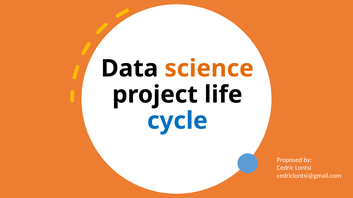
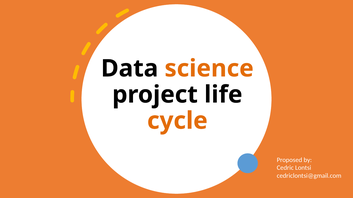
cycle colour: blue -> orange (177, 121)
